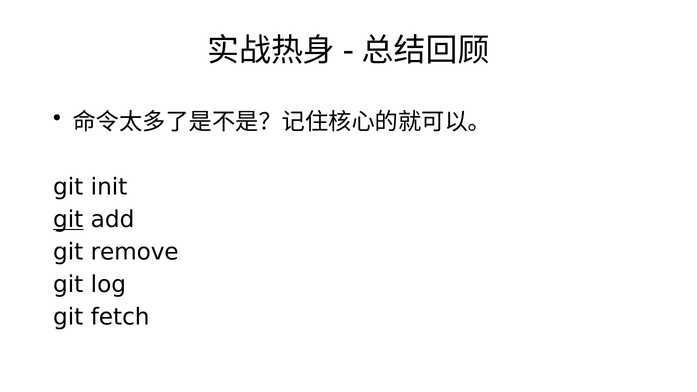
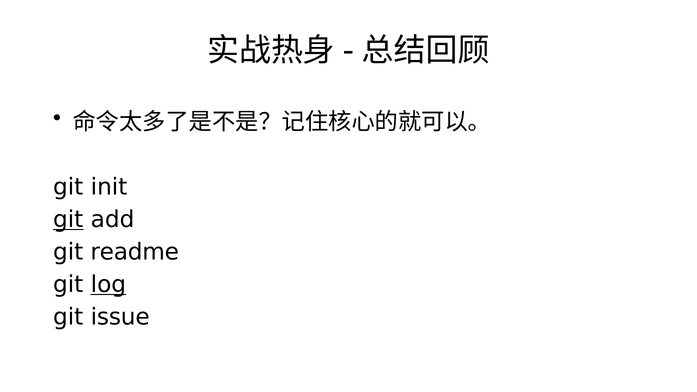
remove: remove -> readme (135, 252)
log underline: none -> present (108, 285)
fetch: fetch -> issue (120, 317)
